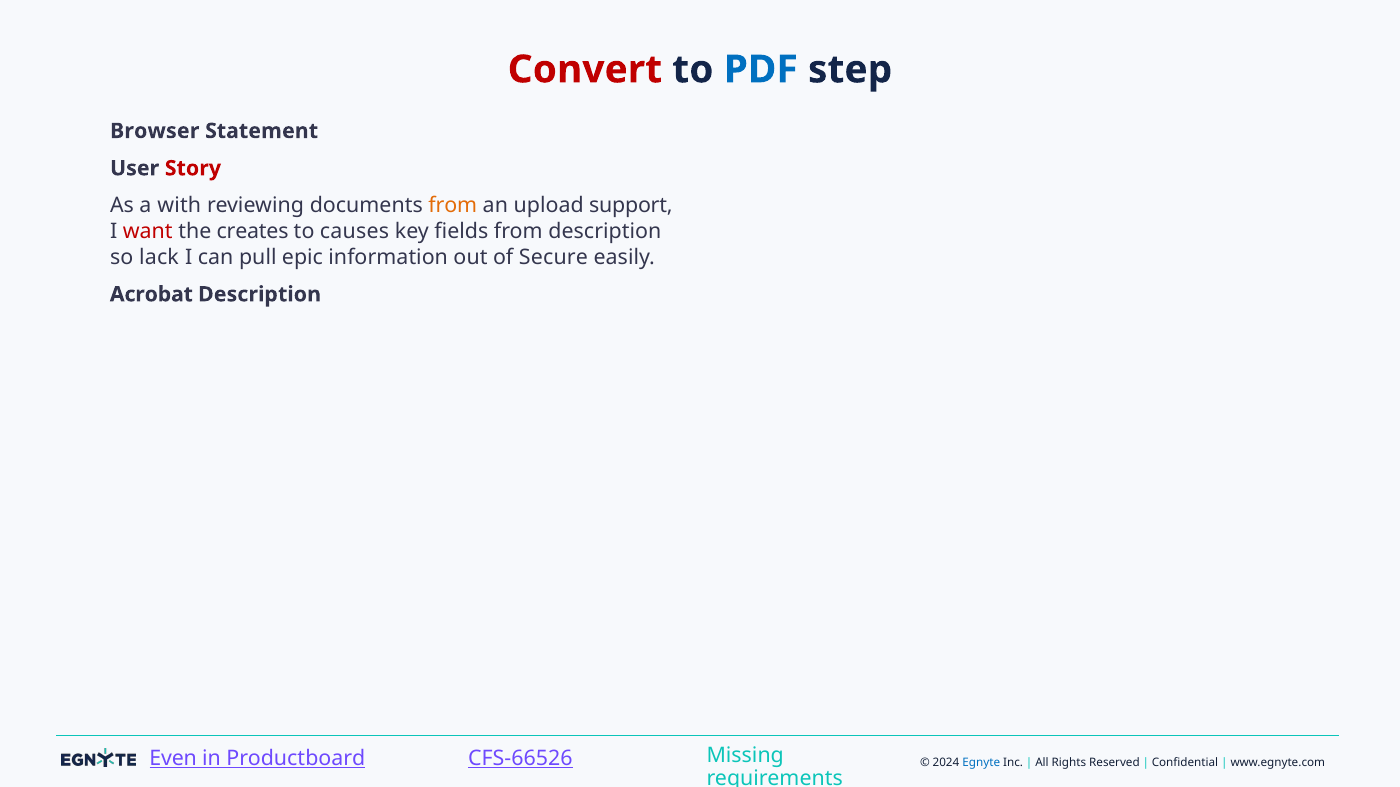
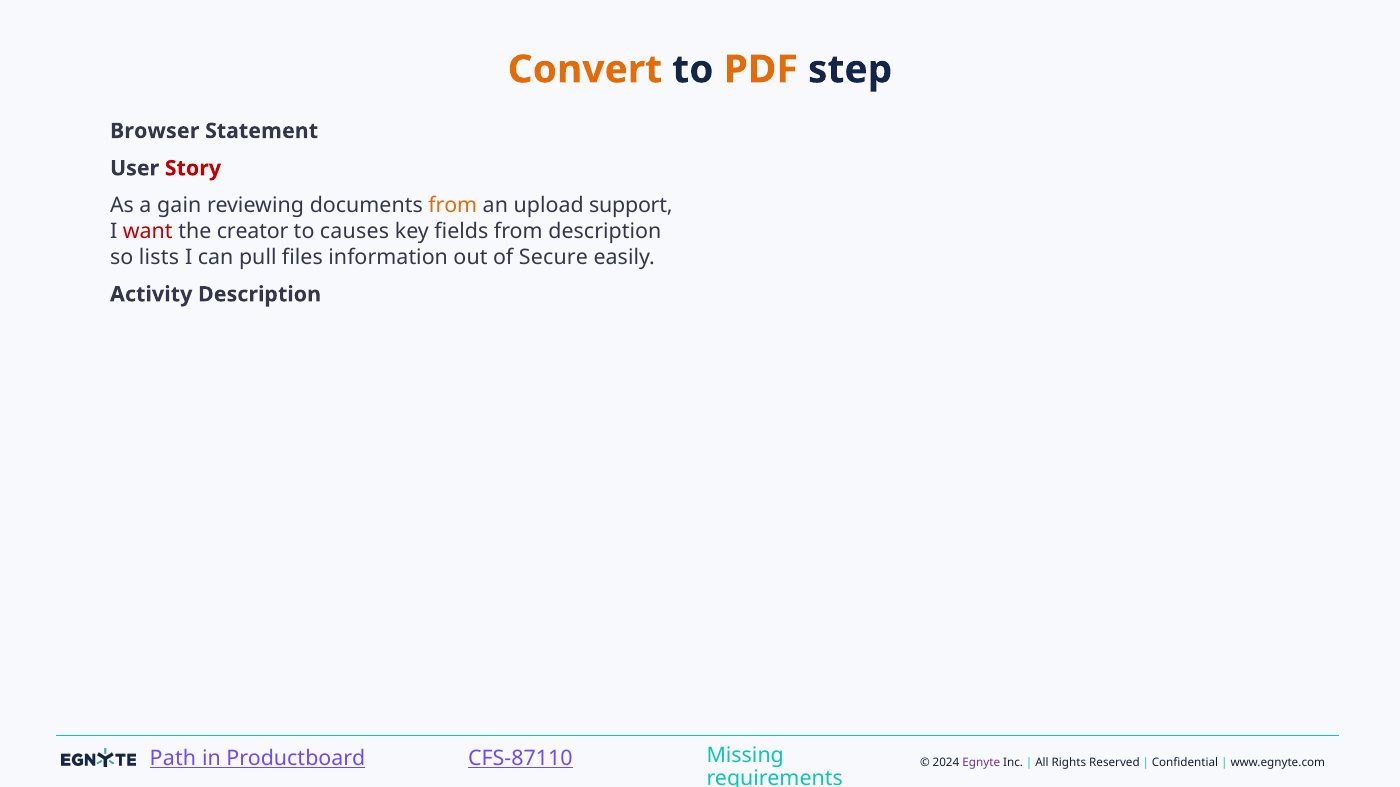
Convert colour: red -> orange (585, 70)
PDF colour: blue -> orange (761, 70)
with: with -> gain (179, 206)
creates: creates -> creator (253, 231)
lack: lack -> lists (159, 257)
epic: epic -> files (302, 257)
Acrobat: Acrobat -> Activity (151, 295)
Even: Even -> Path (173, 759)
CFS-66526: CFS-66526 -> CFS-87110 (520, 759)
Egnyte colour: blue -> purple (981, 764)
